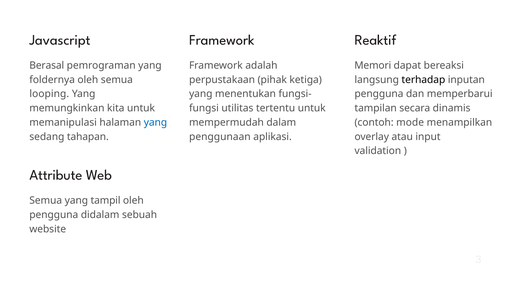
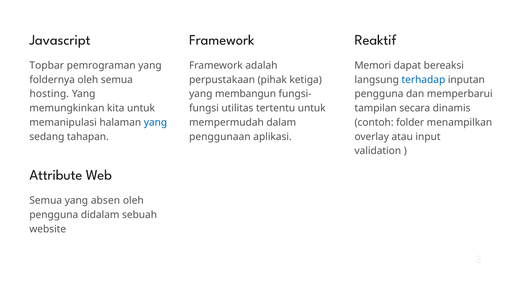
Berasal: Berasal -> Topbar (47, 65)
terhadap colour: black -> blue (423, 80)
looping: looping -> hosting (49, 94)
menentukan: menentukan -> membangun (246, 94)
mode: mode -> folder (410, 122)
tampil: tampil -> absen (105, 200)
